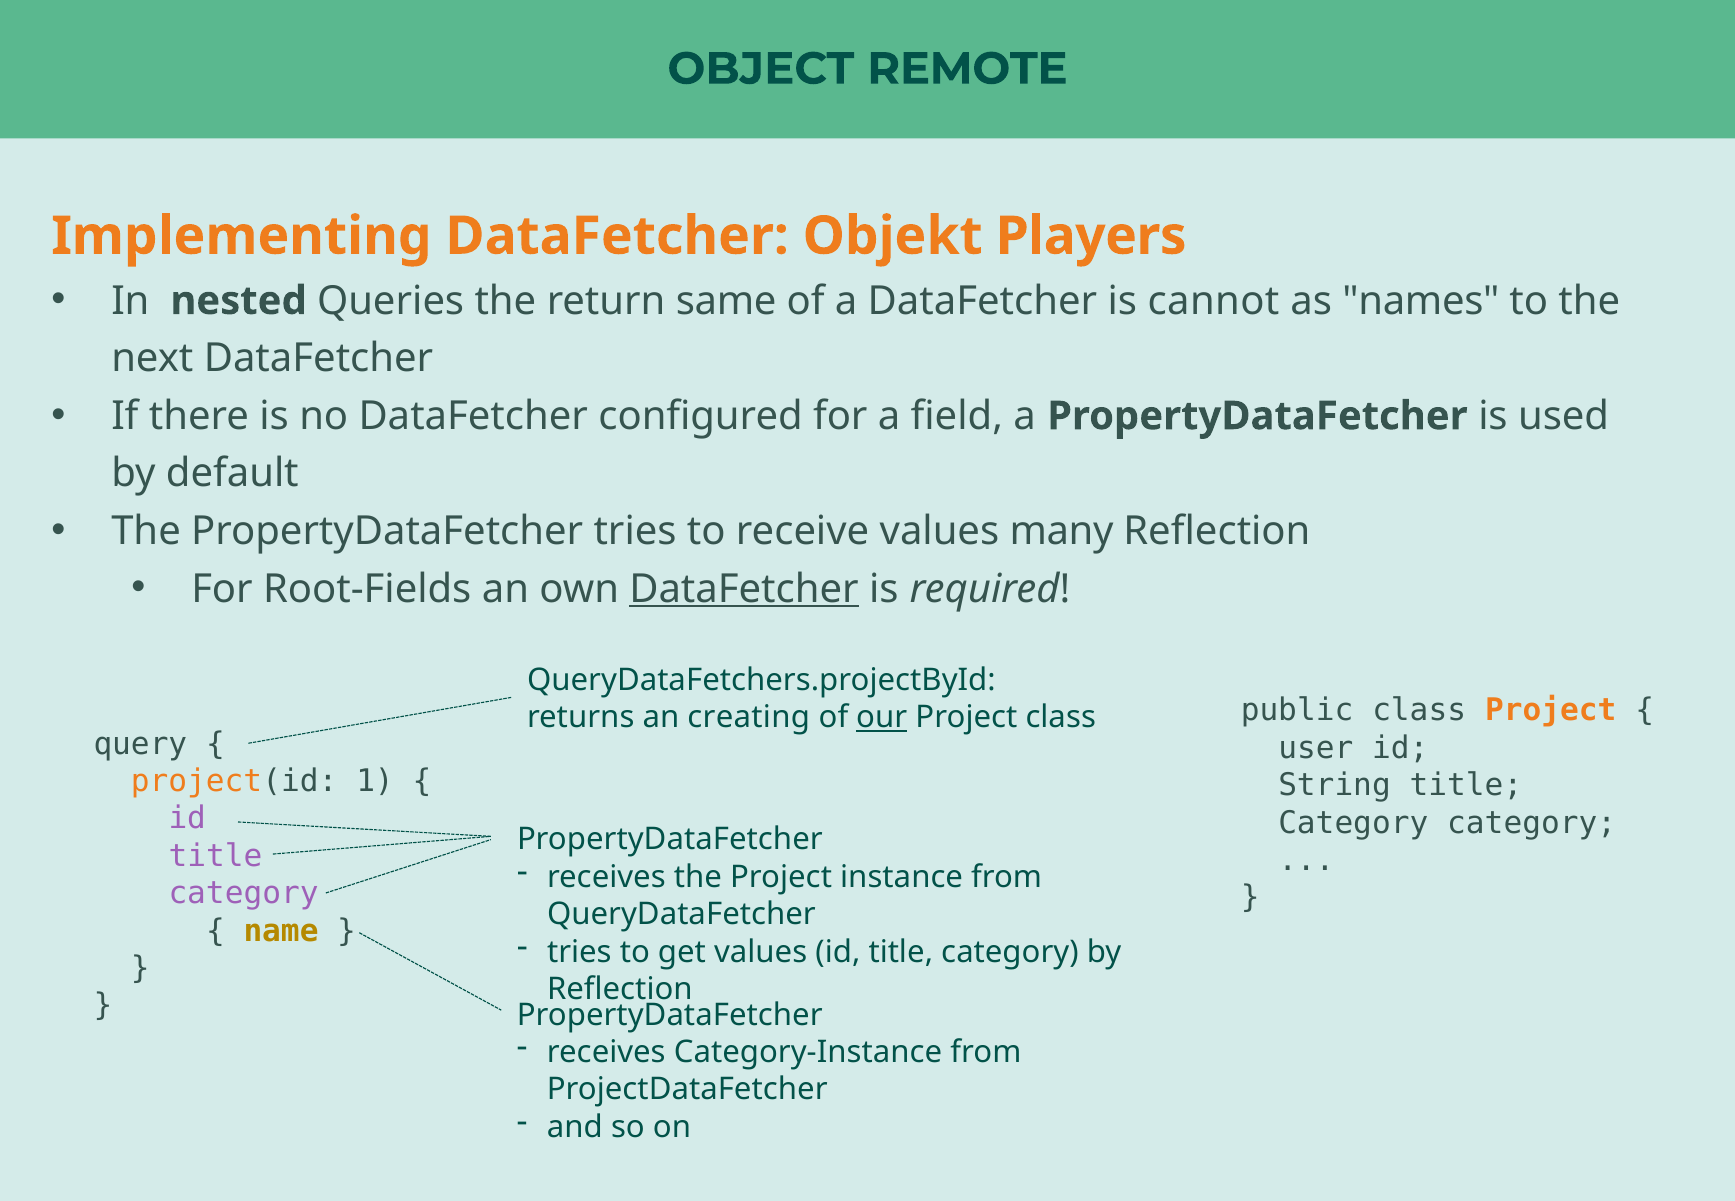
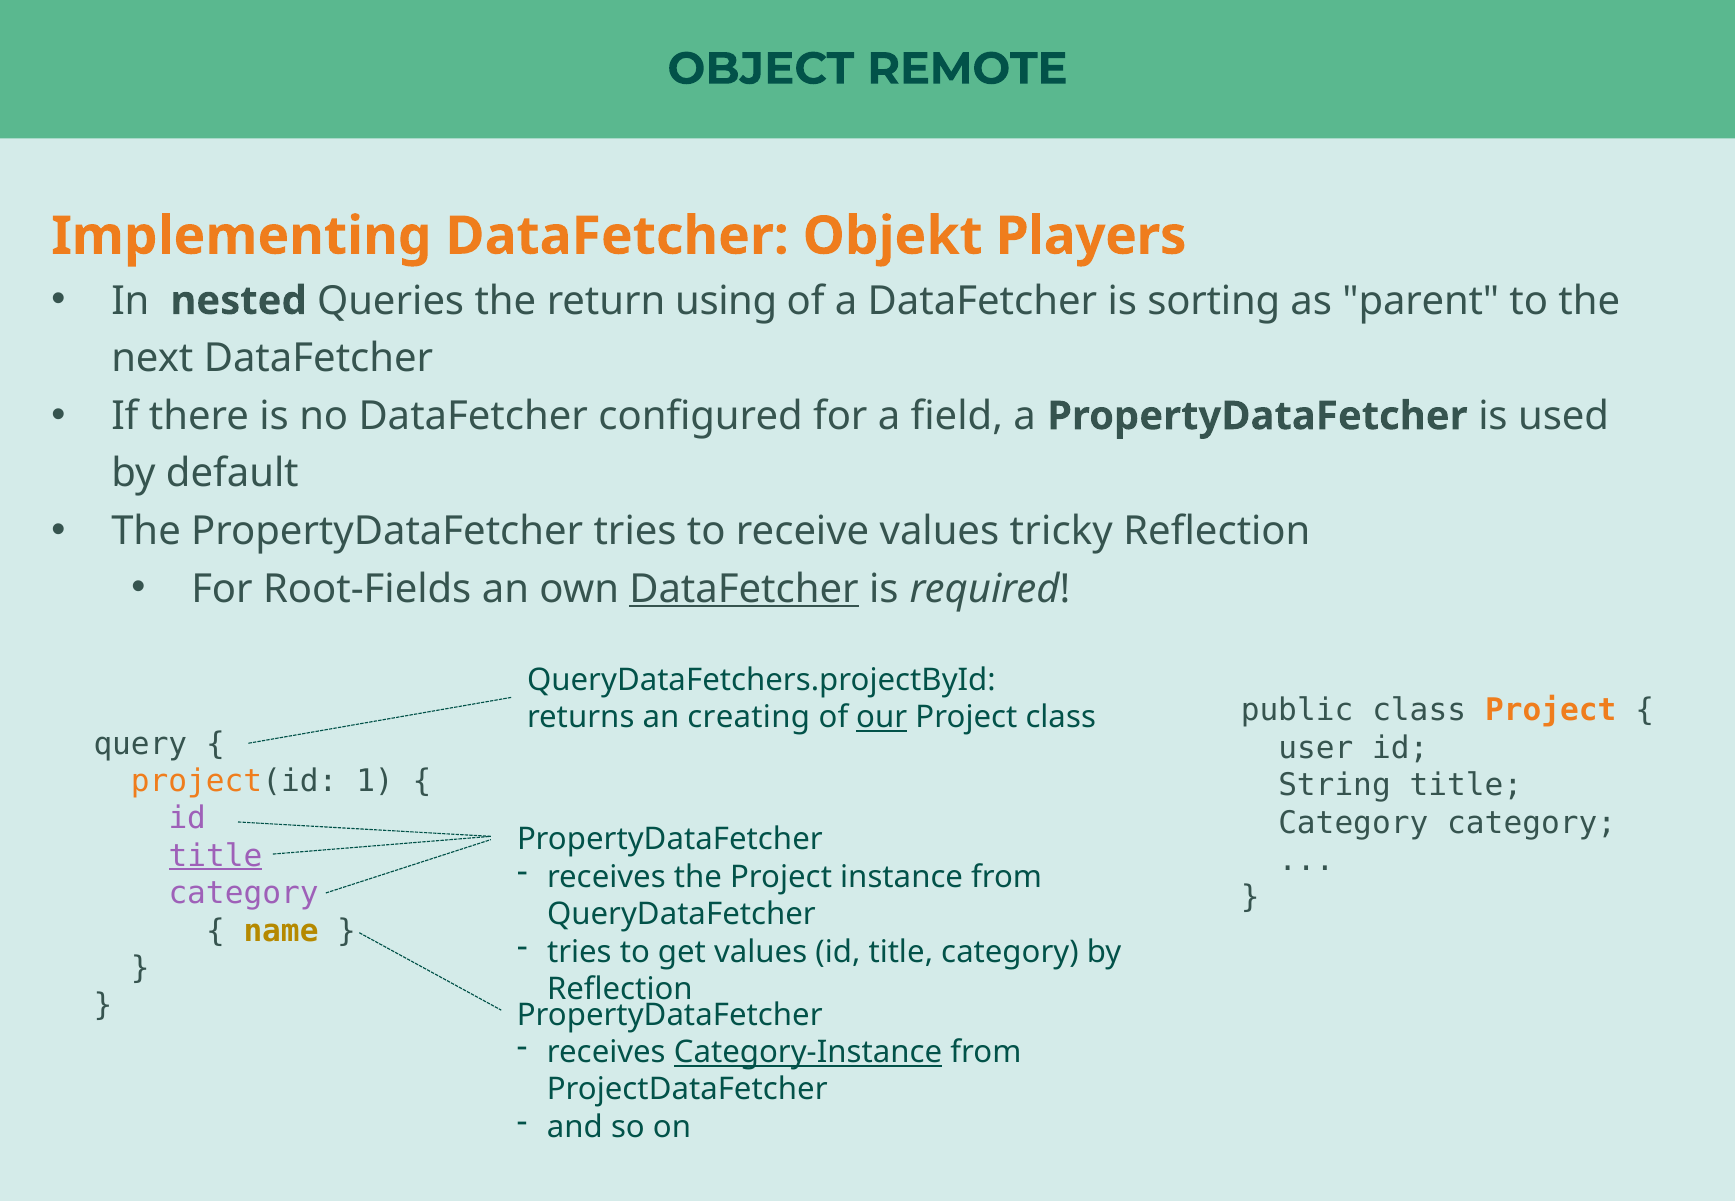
same: same -> using (726, 301)
cannot: cannot -> sorting (1214, 301)
names: names -> parent (1421, 301)
many: many -> tricky (1061, 531)
title underline: none -> present (215, 856)
Category-Instance underline: none -> present (808, 1052)
